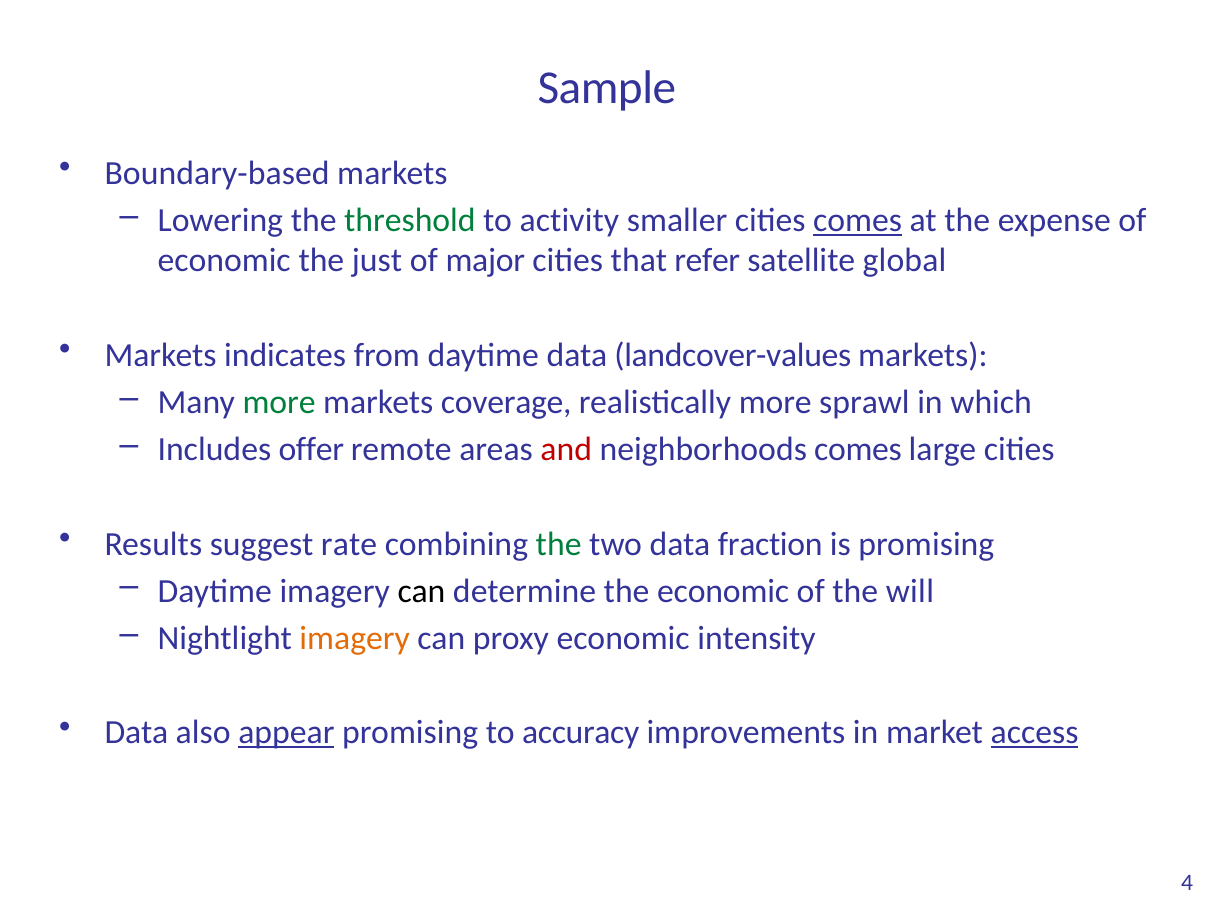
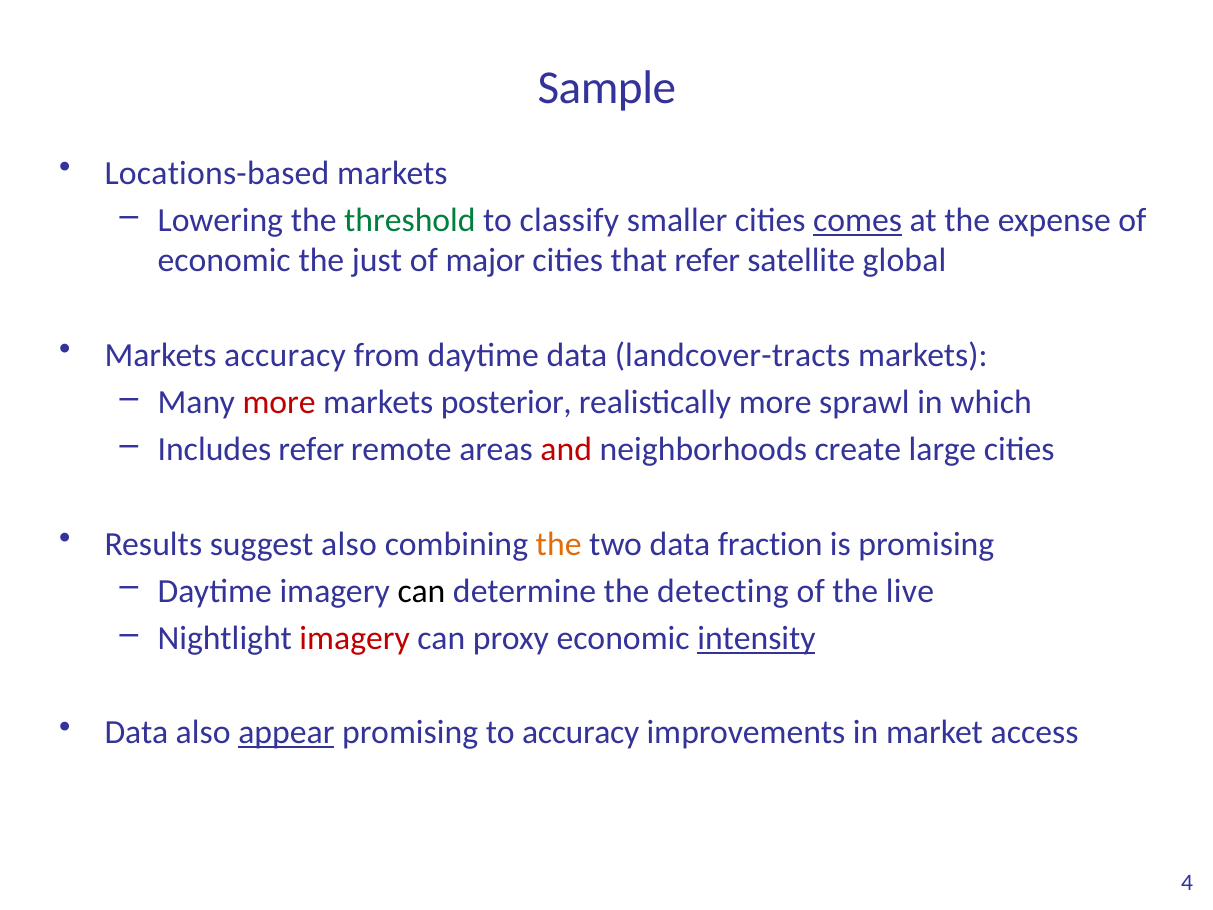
Boundary-based: Boundary-based -> Locations-based (217, 173)
activity: activity -> classify (569, 220)
Markets indicates: indicates -> accuracy (285, 355)
landcover-values: landcover-values -> landcover-tracts (733, 355)
more colour: green -> red (279, 402)
coverage: coverage -> posterior (506, 402)
Includes offer: offer -> refer (311, 449)
neighborhoods comes: comes -> create (858, 449)
suggest rate: rate -> also (349, 544)
the colour: green -> orange (559, 544)
the economic: economic -> detecting (723, 591)
will: will -> live (910, 591)
imagery colour: orange -> red (355, 638)
intensity underline: none -> present (756, 638)
access underline: present -> none (1035, 733)
